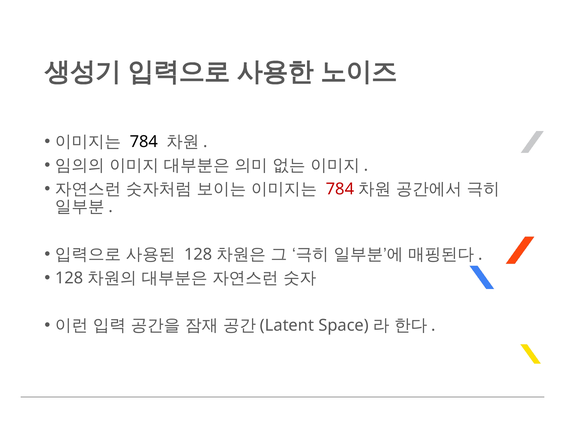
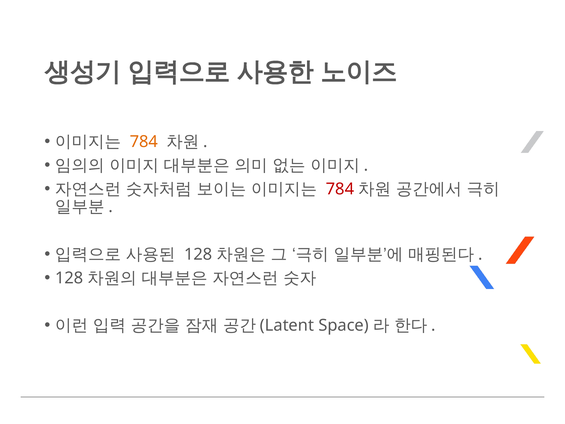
784 colour: black -> orange (144, 142)
